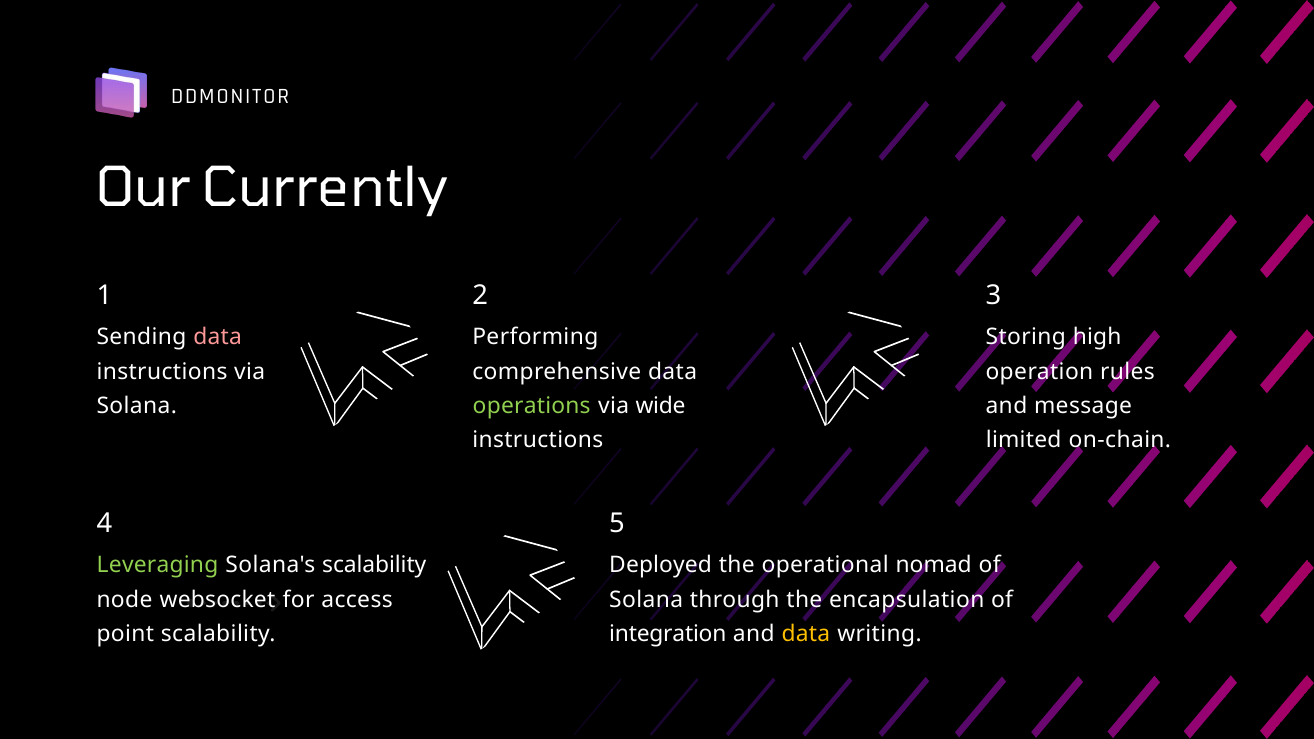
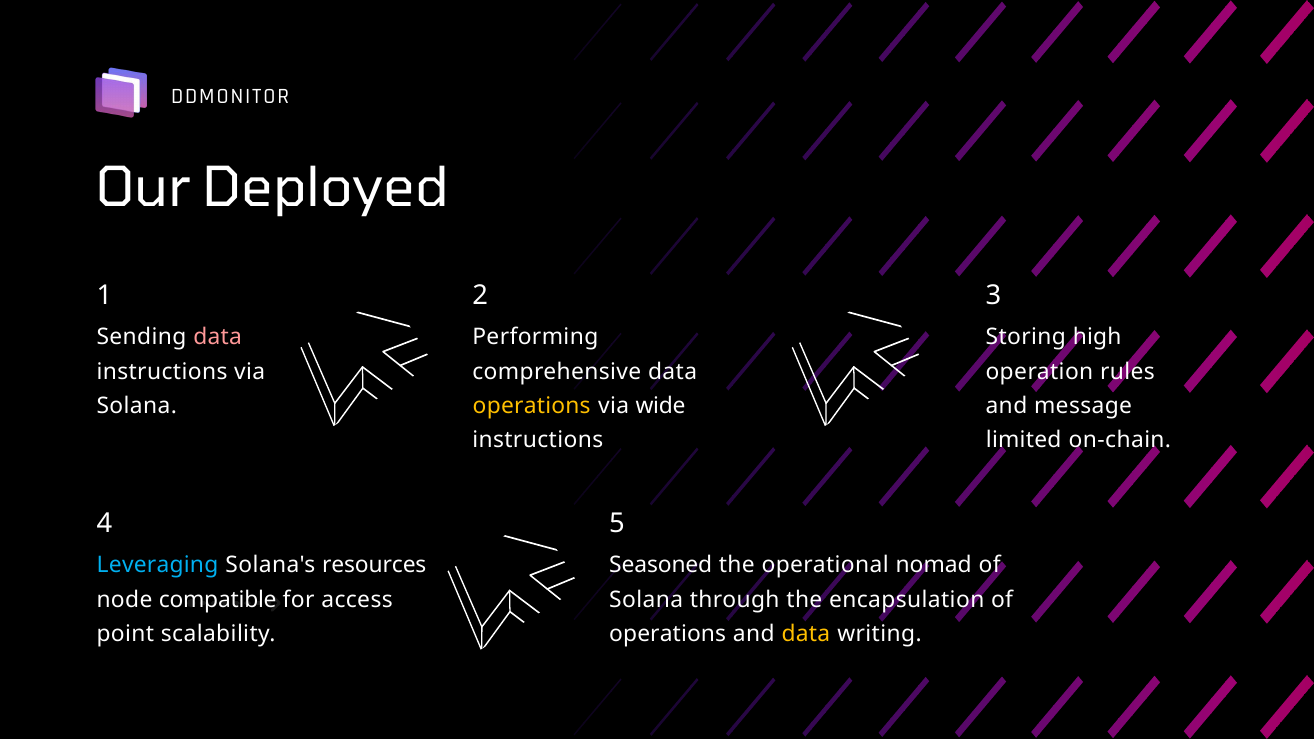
Currently: Currently -> Deployed (326, 188)
operations colour: light green -> yellow (532, 406)
Leveraging colour: light green -> light blue (158, 565)
Solana's scalability: scalability -> resources (374, 565)
Deployed: Deployed -> Seasoned (661, 565)
websocket: websocket -> compatible (218, 600)
integration: integration -> operations (668, 634)
